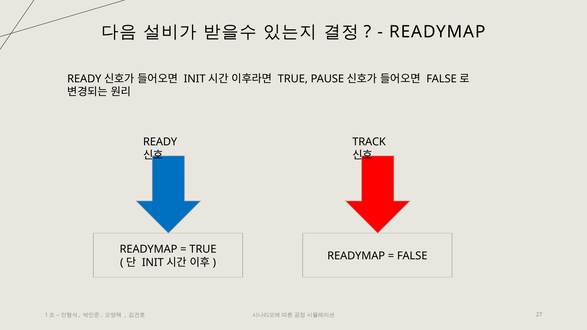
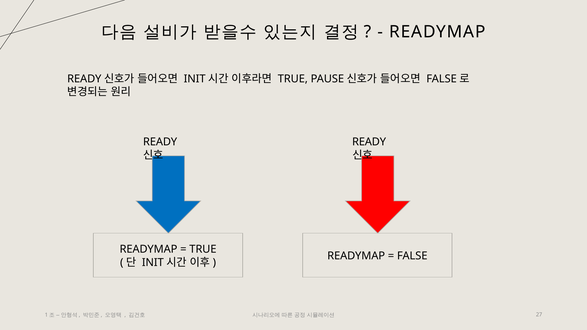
TRACK: TRACK -> READY (369, 142)
